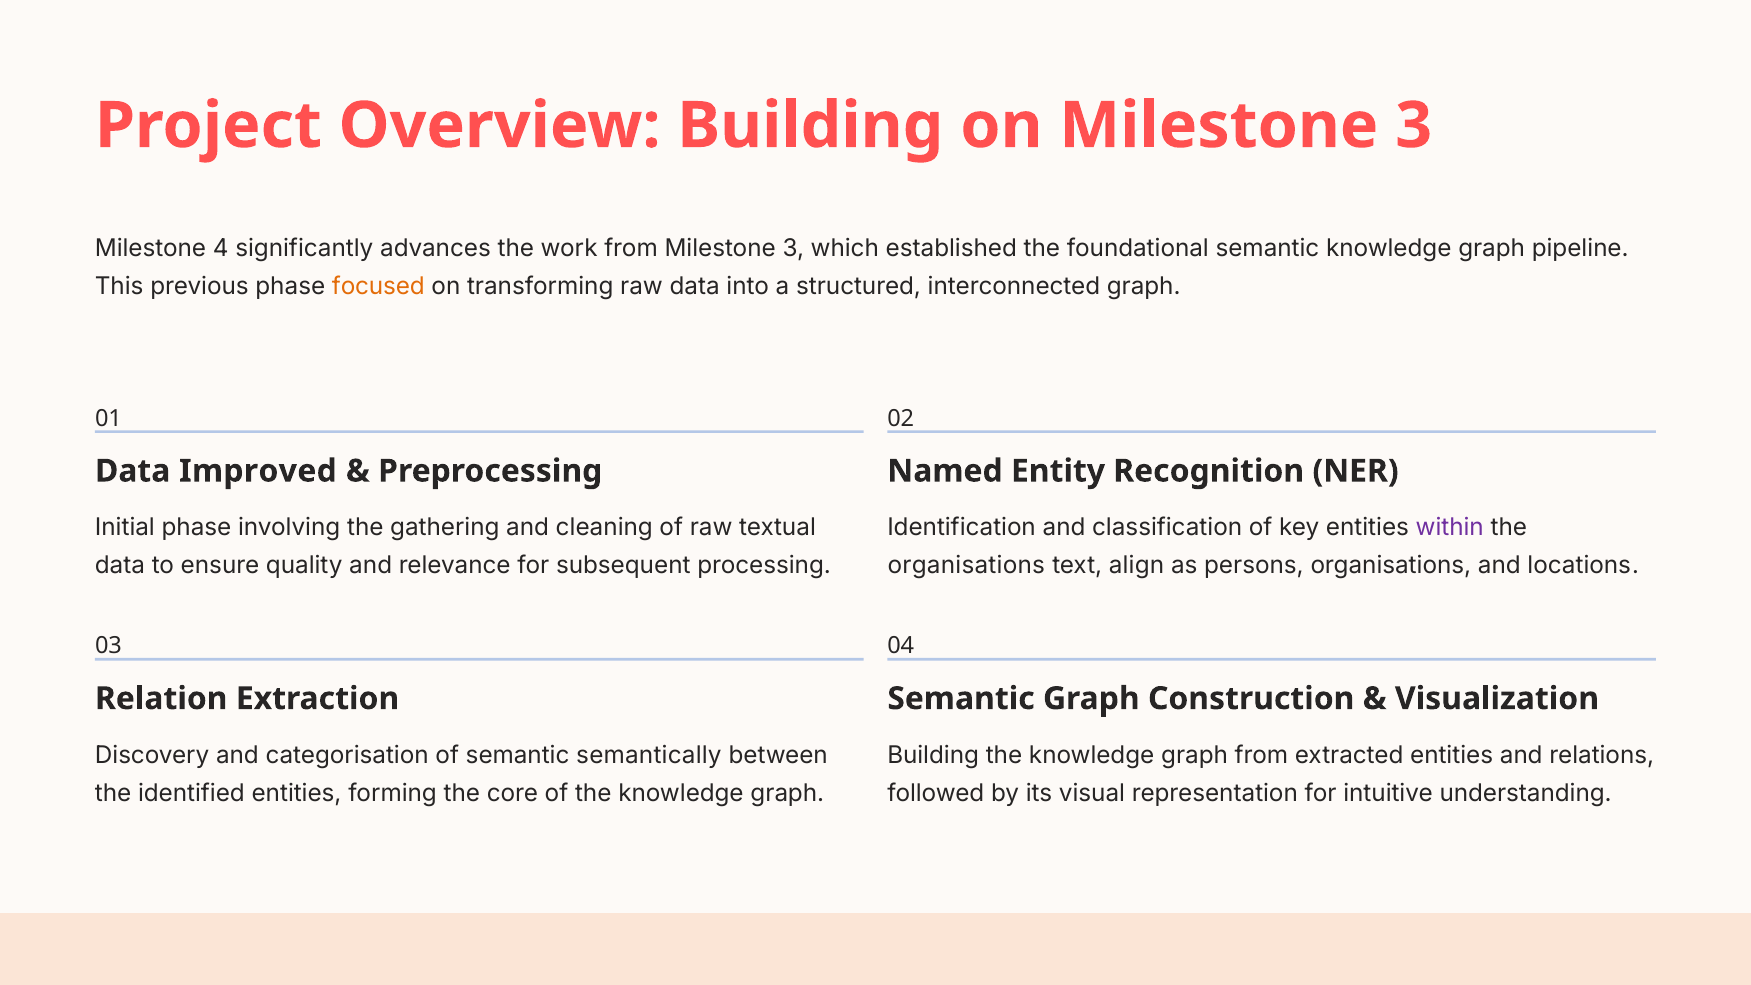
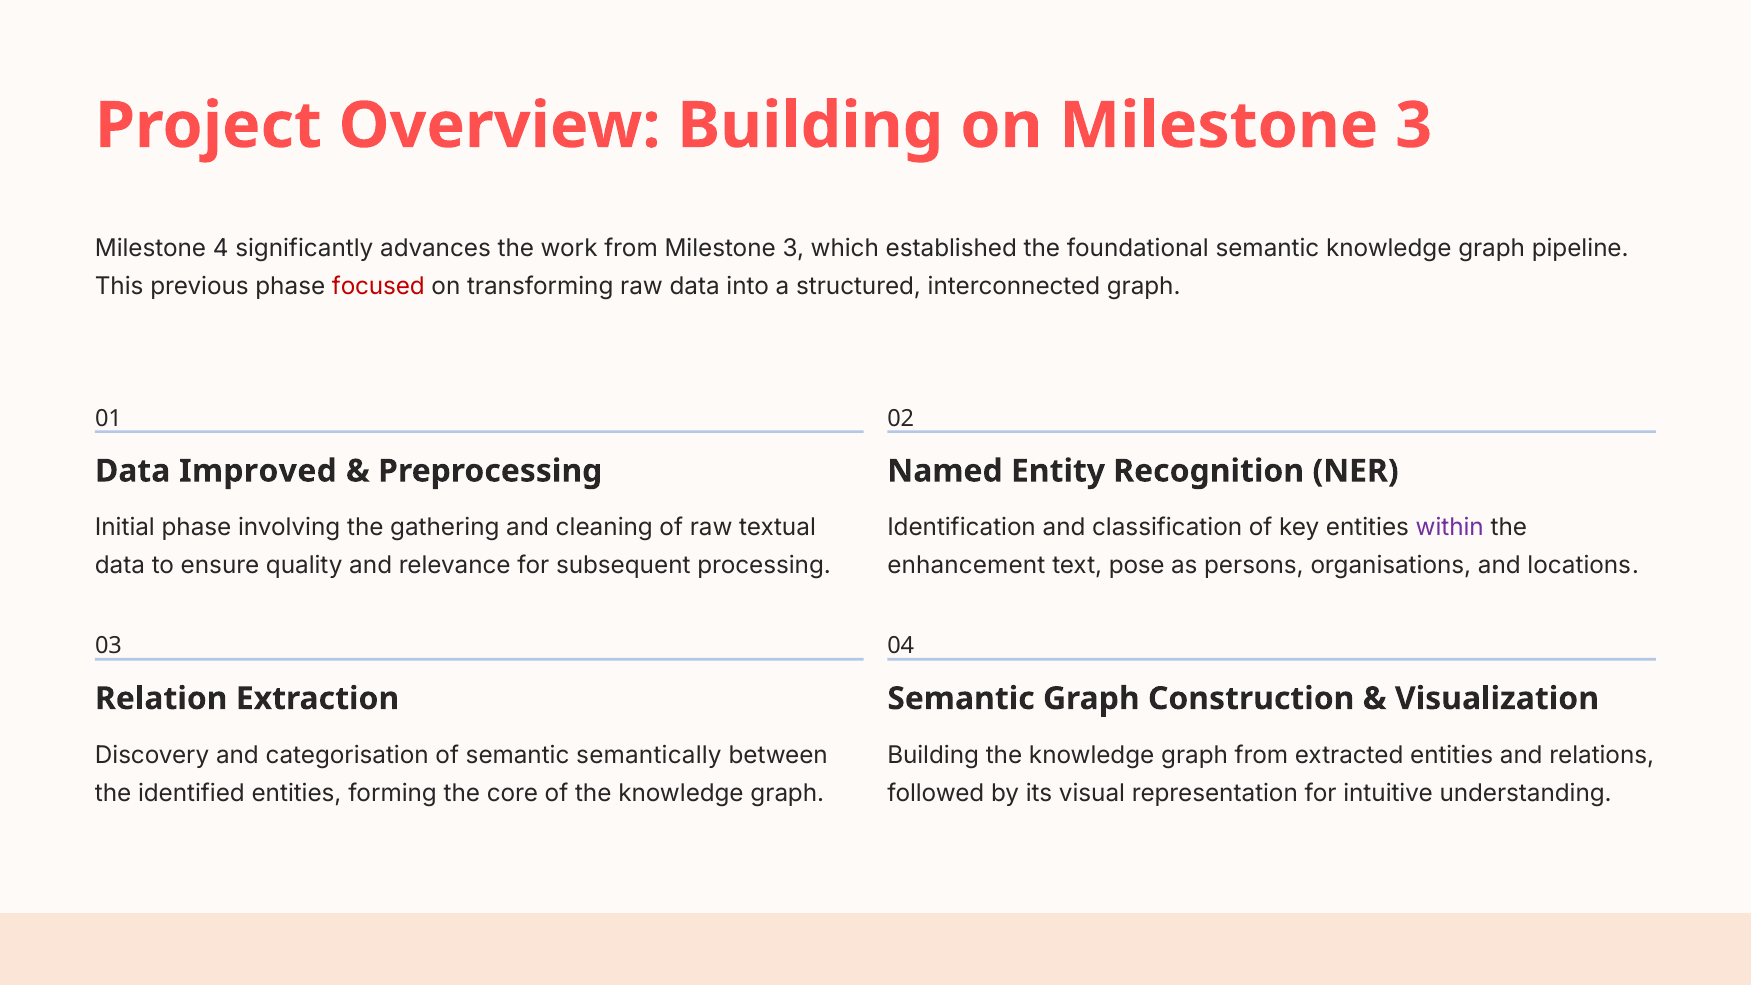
focused colour: orange -> red (378, 287)
organisations: organisations -> enhancement (966, 566)
align: align -> pose (1137, 566)
